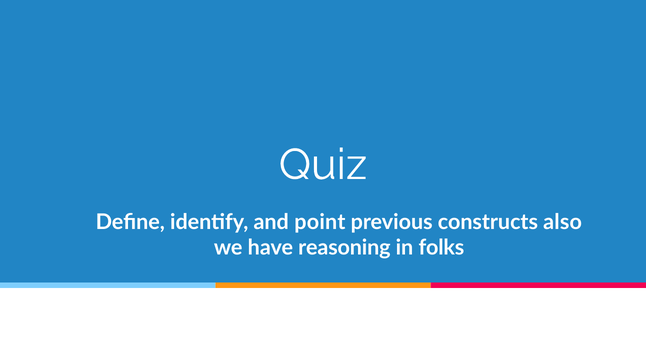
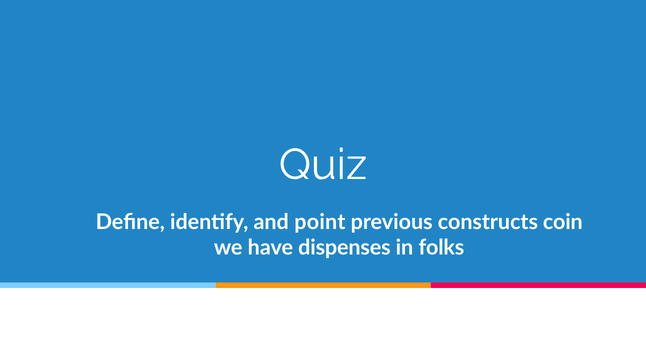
also: also -> coin (563, 222)
reasoning: reasoning -> dispenses (344, 247)
